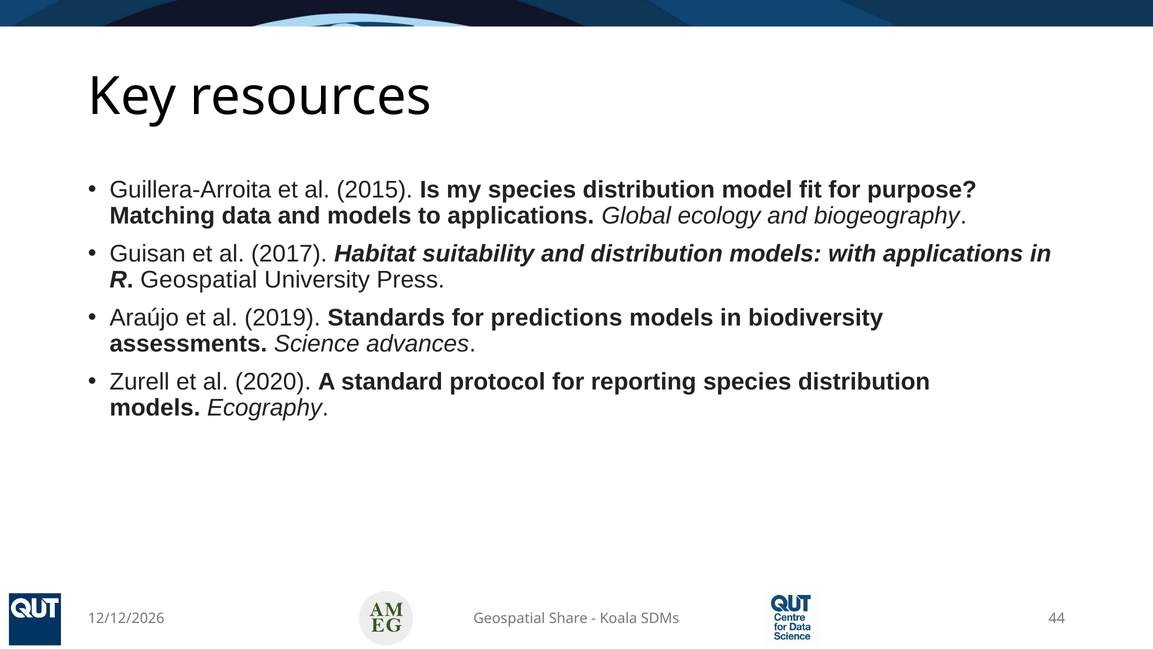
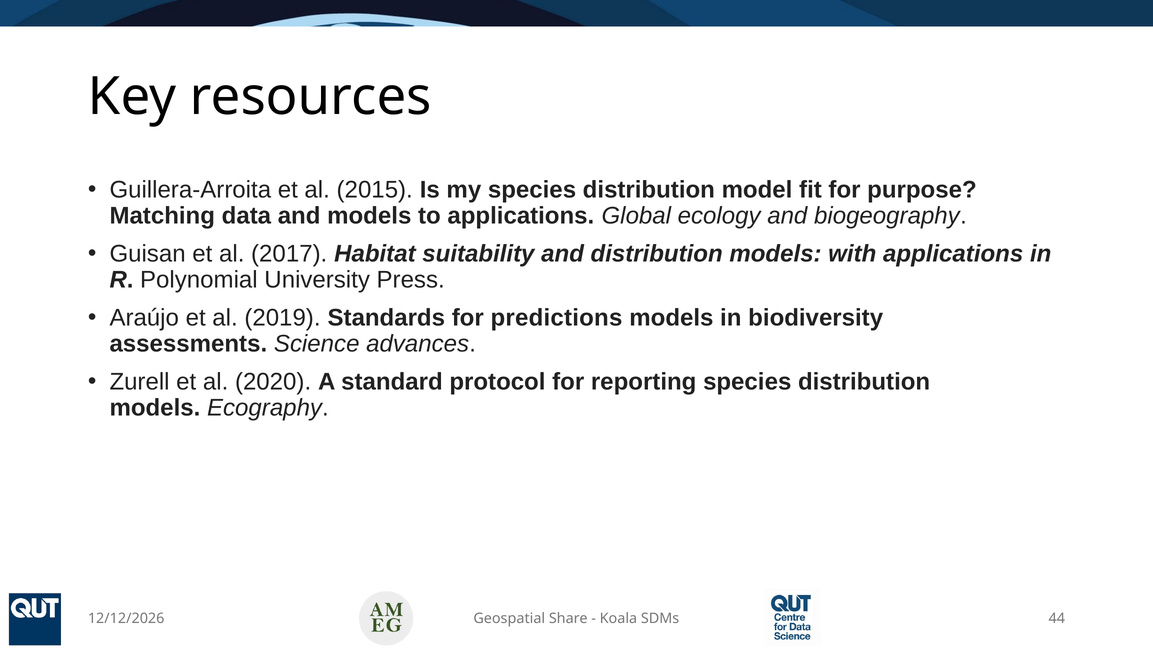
R Geospatial: Geospatial -> Polynomial (199, 280)
